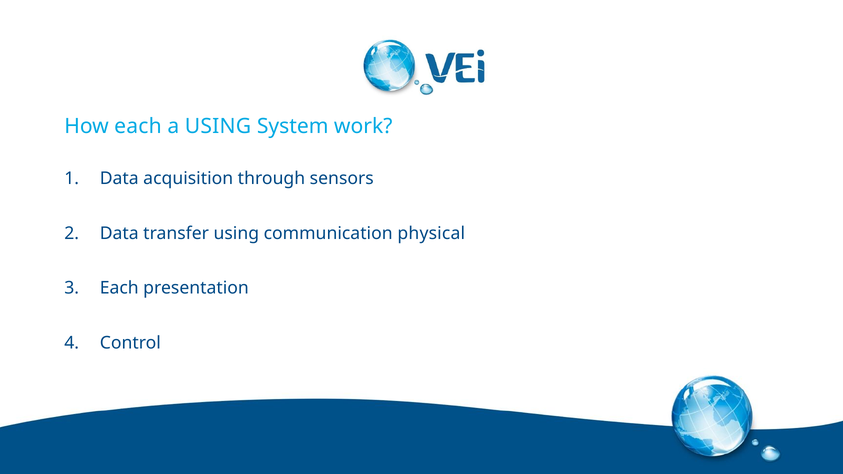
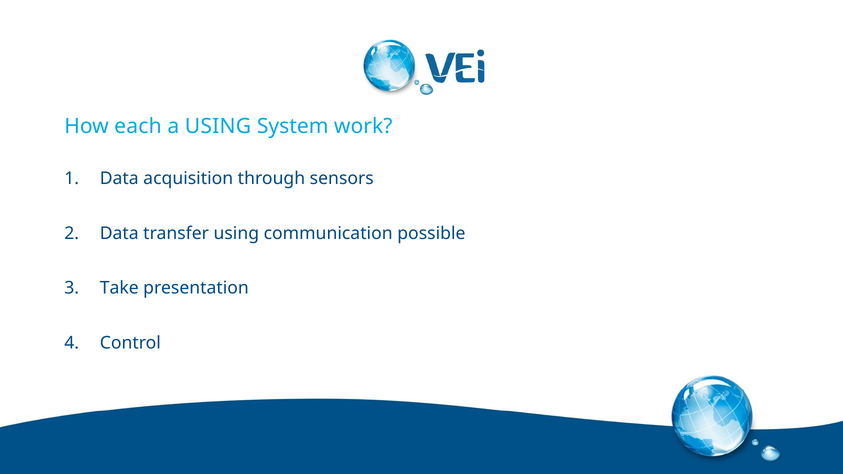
physical: physical -> possible (431, 233)
Each: Each -> Take (119, 288)
